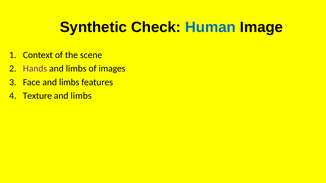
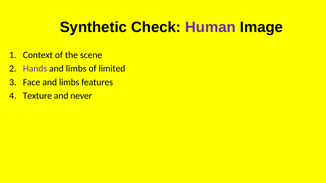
Human colour: blue -> purple (210, 27)
images: images -> limited (112, 69)
limbs: limbs -> never (81, 96)
